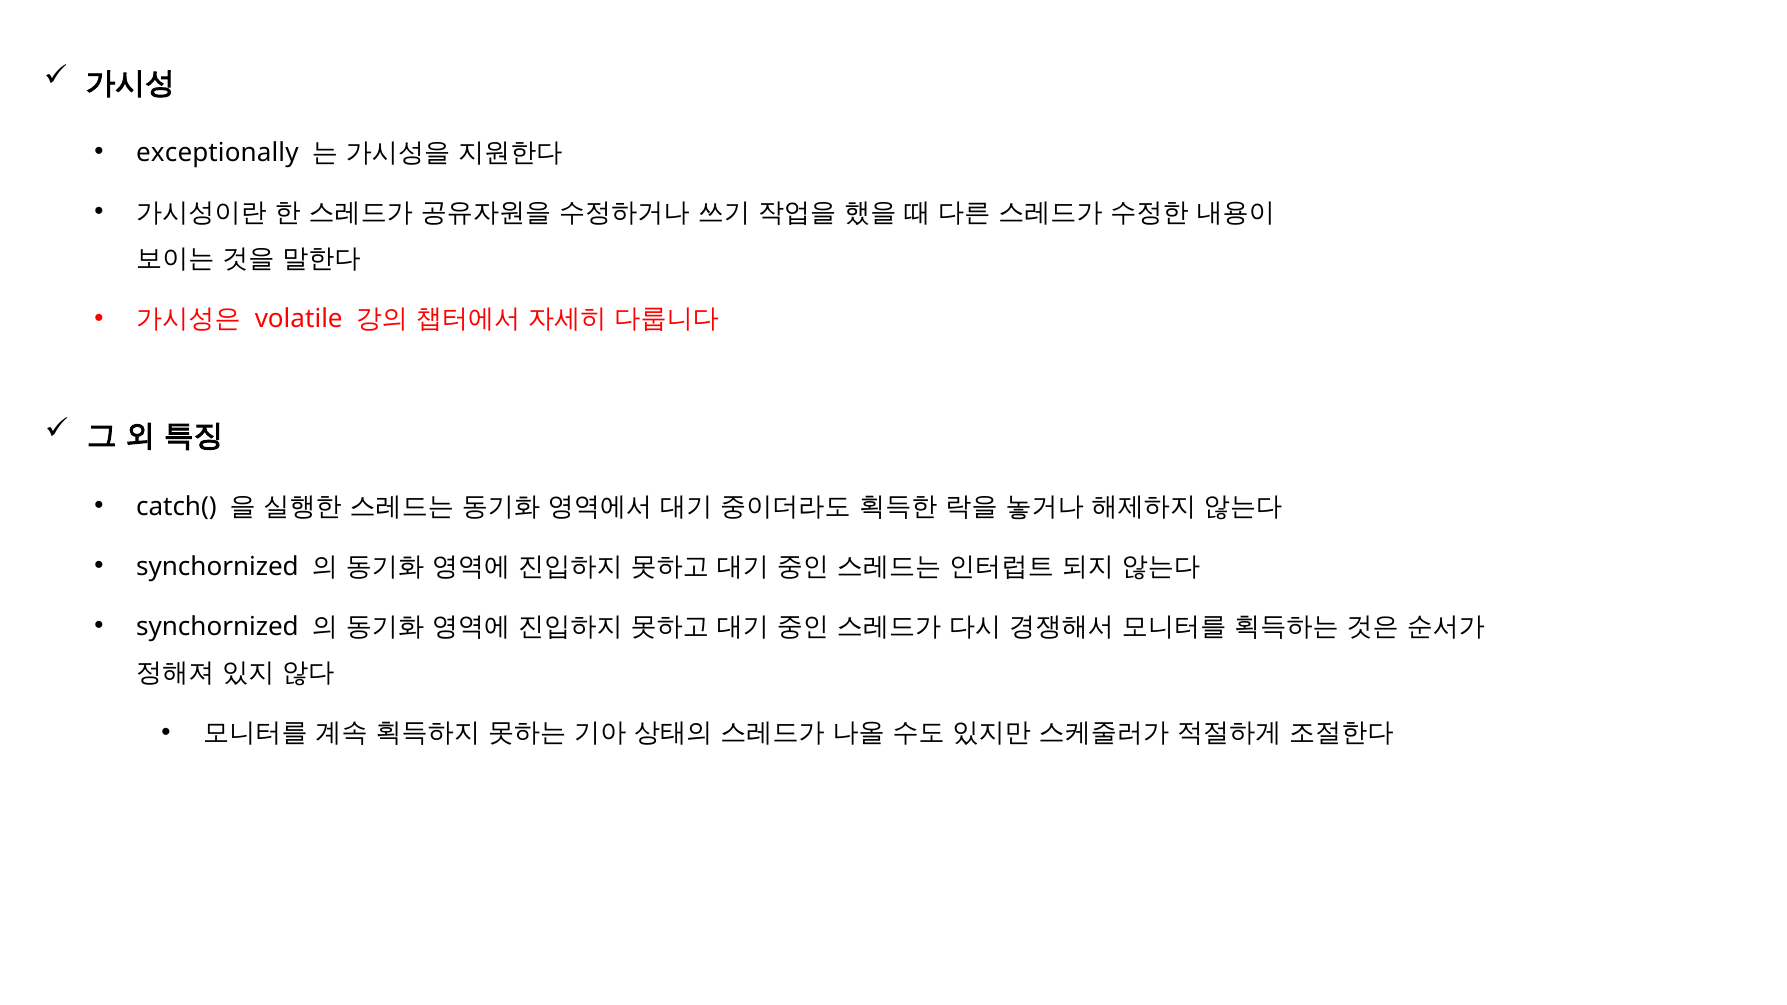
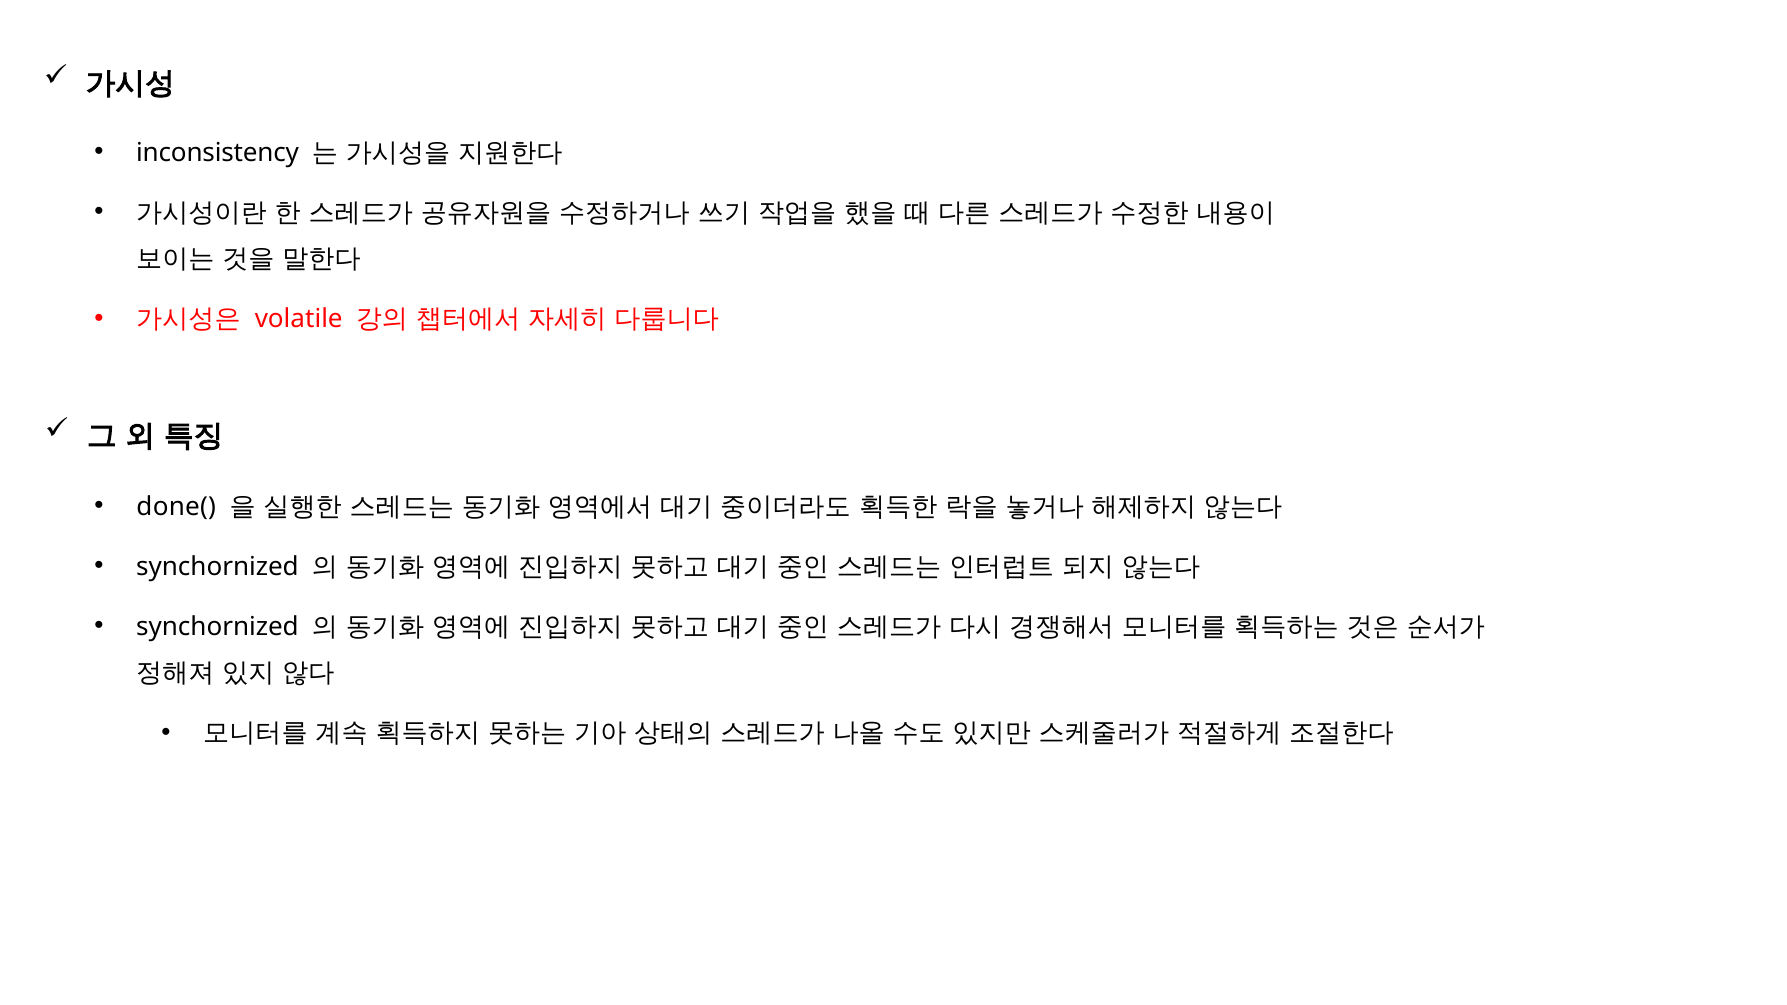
exceptionally: exceptionally -> inconsistency (218, 153)
catch(: catch( -> done( (176, 507)
